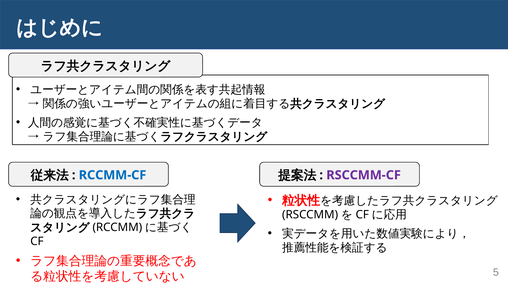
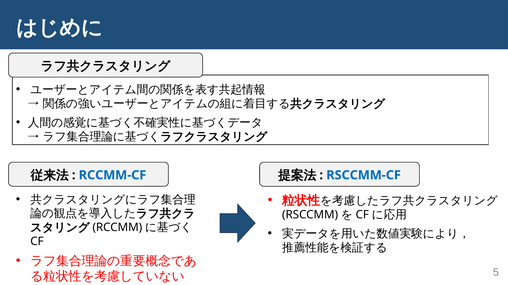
RSCCMM-CF colour: purple -> blue (364, 176)
